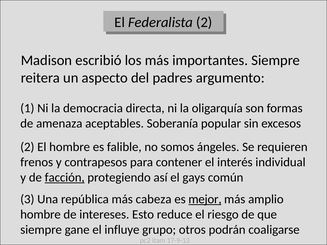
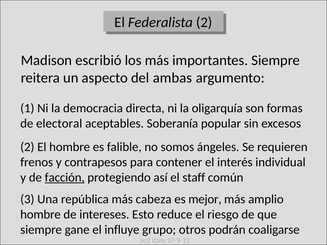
padres: padres -> ambas (172, 78)
amenaza: amenaza -> electoral (59, 123)
gays: gays -> staff (194, 178)
mejor underline: present -> none (205, 199)
